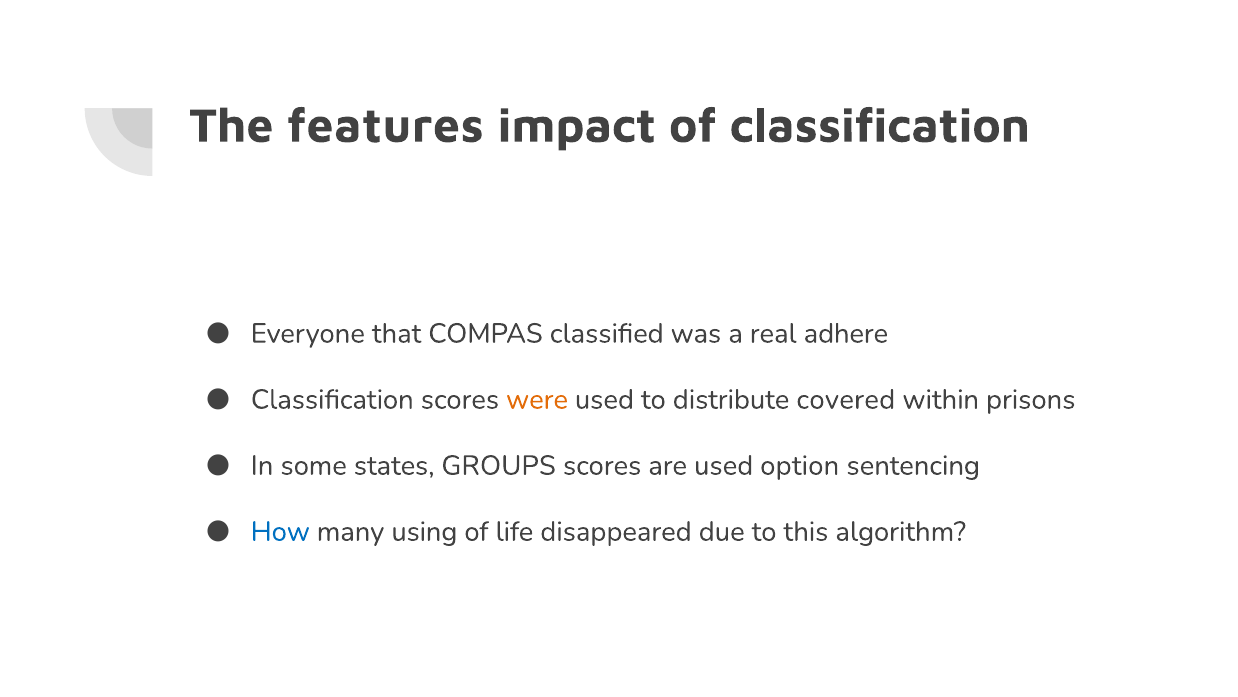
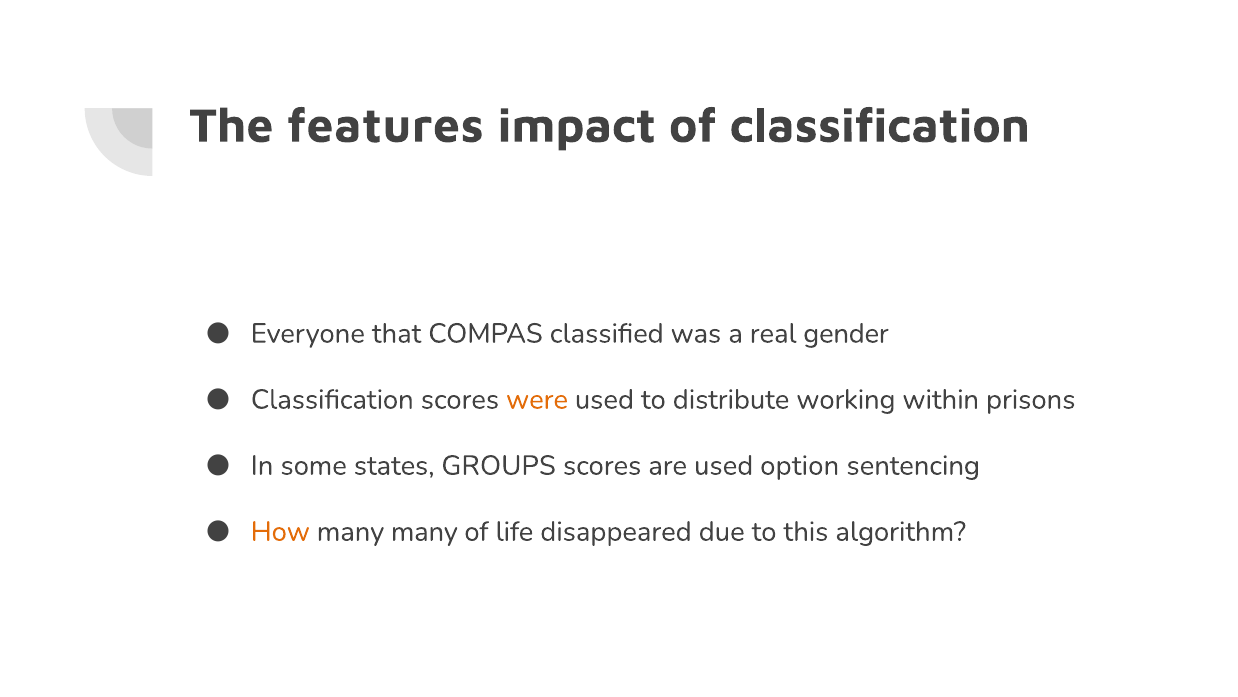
adhere: adhere -> gender (846, 333)
covered: covered -> working (846, 399)
How colour: blue -> orange (280, 531)
many using: using -> many (424, 531)
